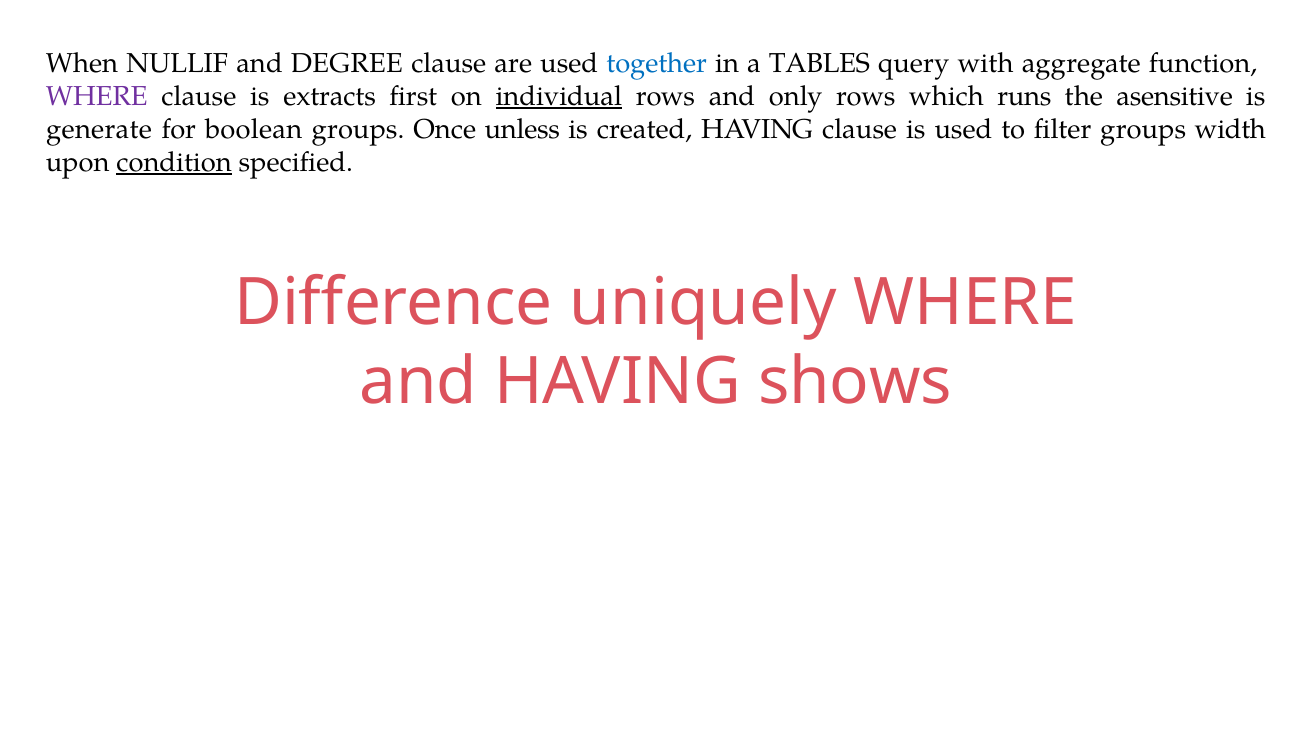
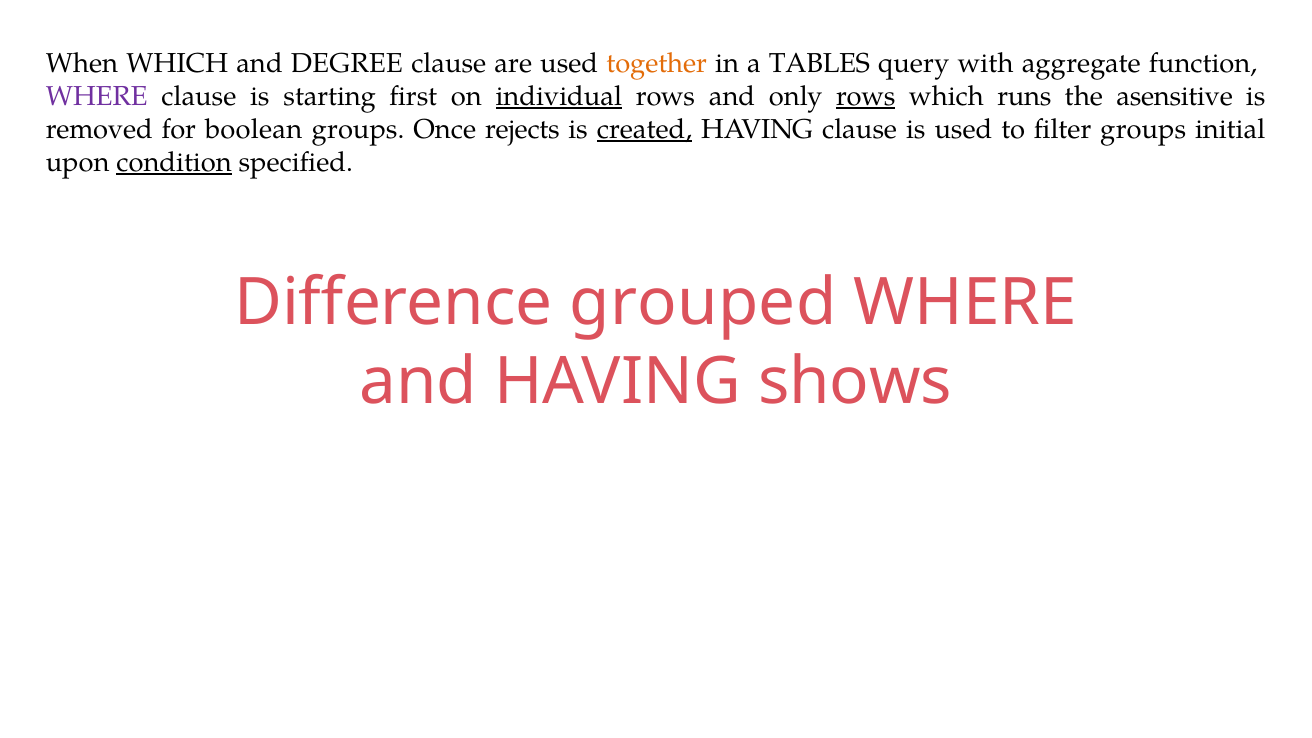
When NULLIF: NULLIF -> WHICH (177, 64)
together colour: blue -> orange (657, 64)
extracts: extracts -> starting (330, 97)
rows underline: none -> present (866, 97)
generate: generate -> removed (99, 129)
unless: unless -> rejects (522, 129)
created underline: none -> present (645, 129)
width: width -> initial (1230, 129)
uniquely: uniquely -> grouped (703, 303)
